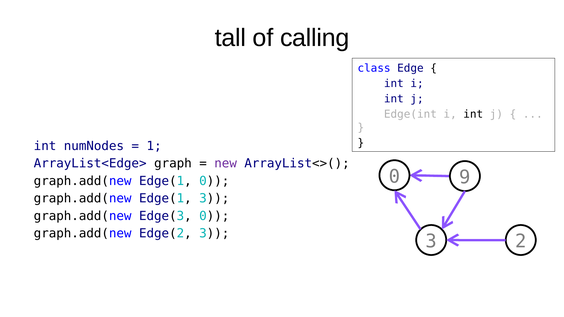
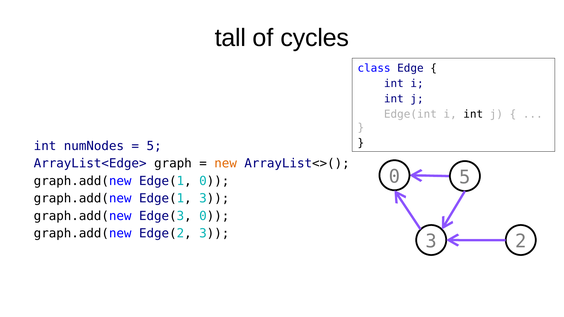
calling: calling -> cycles (315, 38)
1: 1 -> 5 (154, 146)
new colour: purple -> orange (226, 164)
0 9: 9 -> 5 (465, 178)
